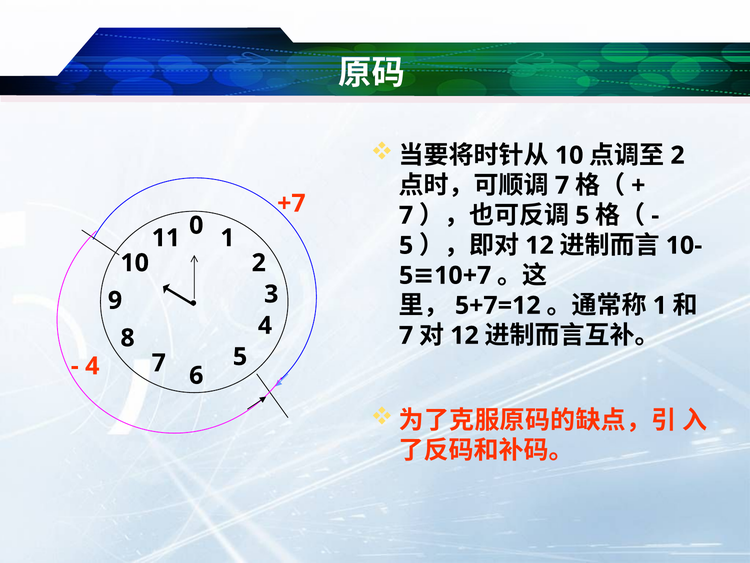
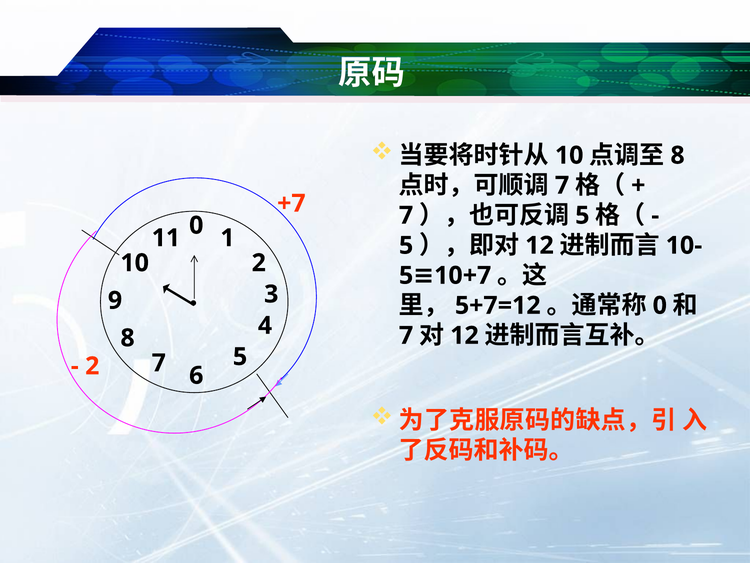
2: 2 -> 8 (678, 155)
1: 1 -> 0 (660, 305)
4: 4 -> 2 (92, 366)
